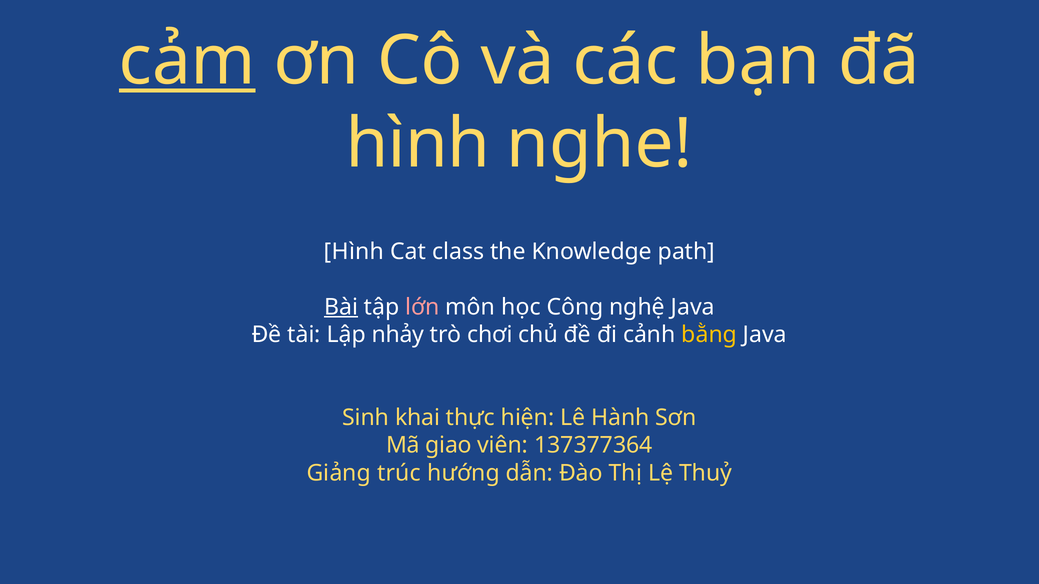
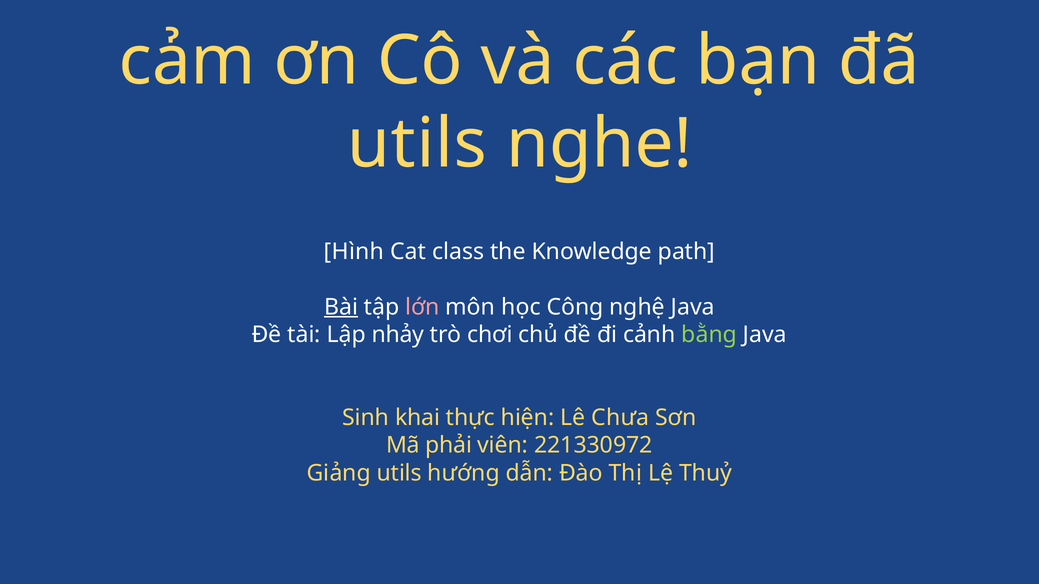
cảm underline: present -> none (187, 61)
hình: hình -> utils (417, 144)
bằng colour: yellow -> light green (709, 335)
Hành: Hành -> Chưa (620, 418)
giao: giao -> phải (449, 446)
137377364: 137377364 -> 221330972 (593, 446)
Giảng trúc: trúc -> utils (399, 473)
